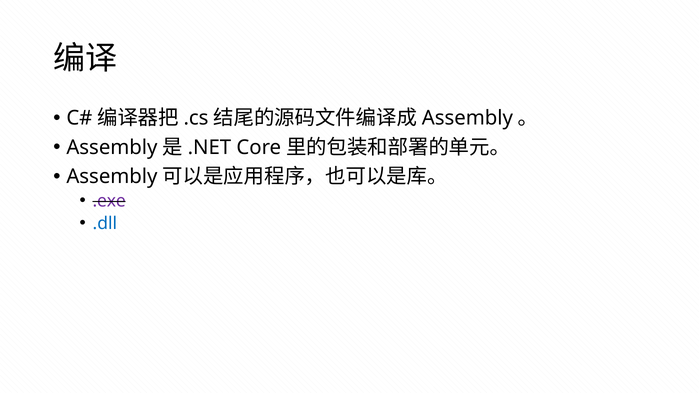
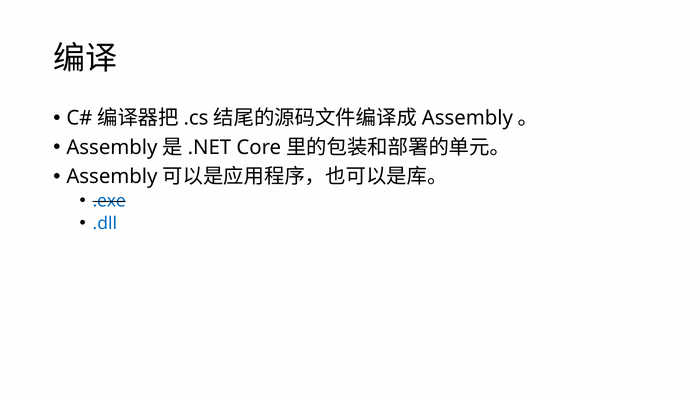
.exe colour: purple -> blue (109, 201)
